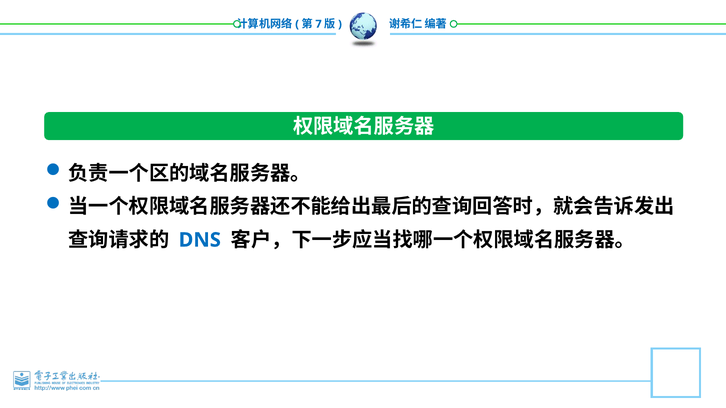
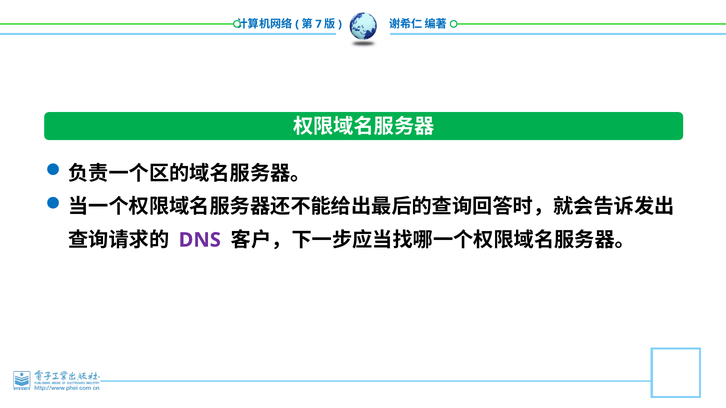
DNS colour: blue -> purple (200, 240)
